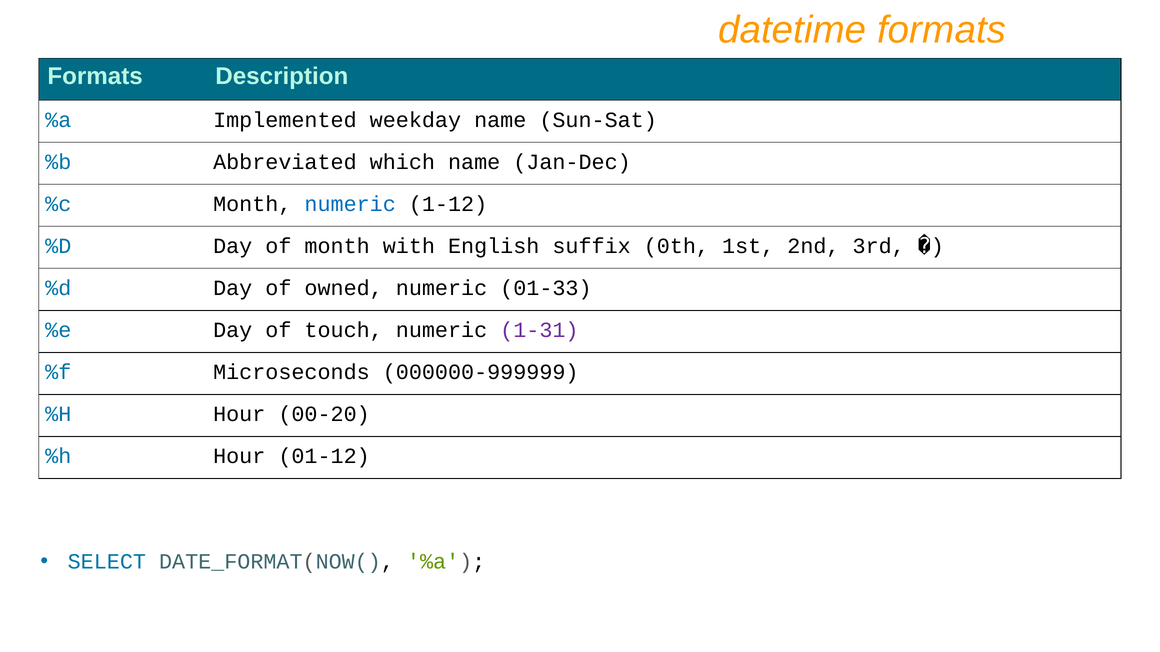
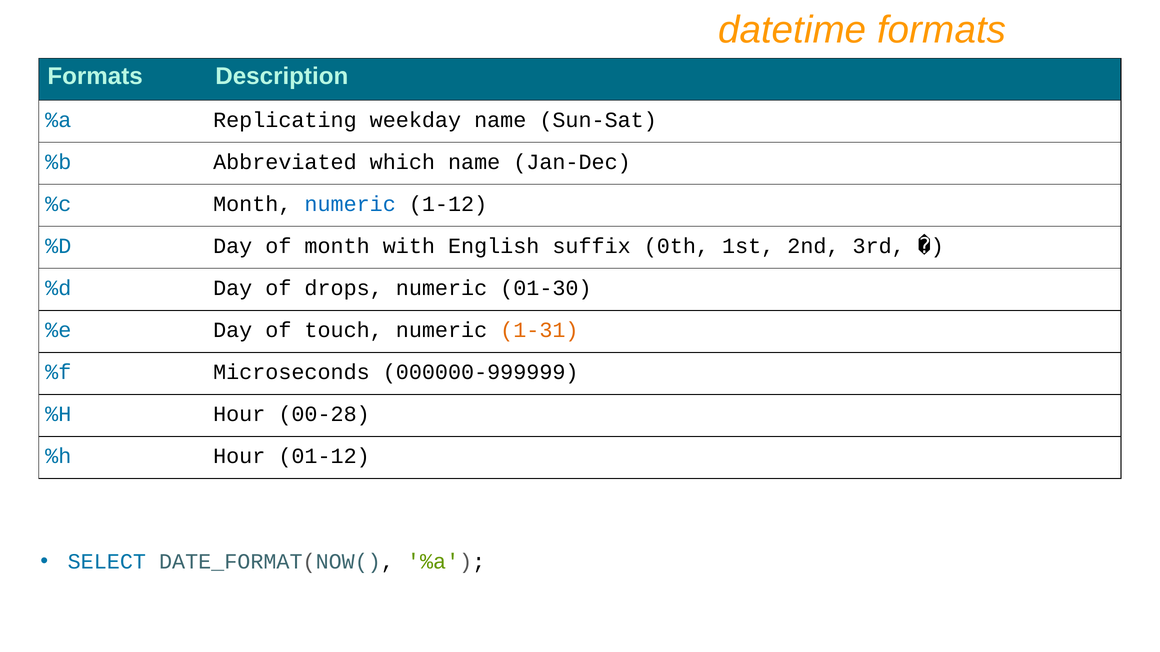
Implemented: Implemented -> Replicating (285, 120)
owned: owned -> drops (344, 288)
01-33: 01-33 -> 01-30 (546, 288)
1-31 colour: purple -> orange (539, 330)
00-20: 00-20 -> 00-28 (324, 414)
